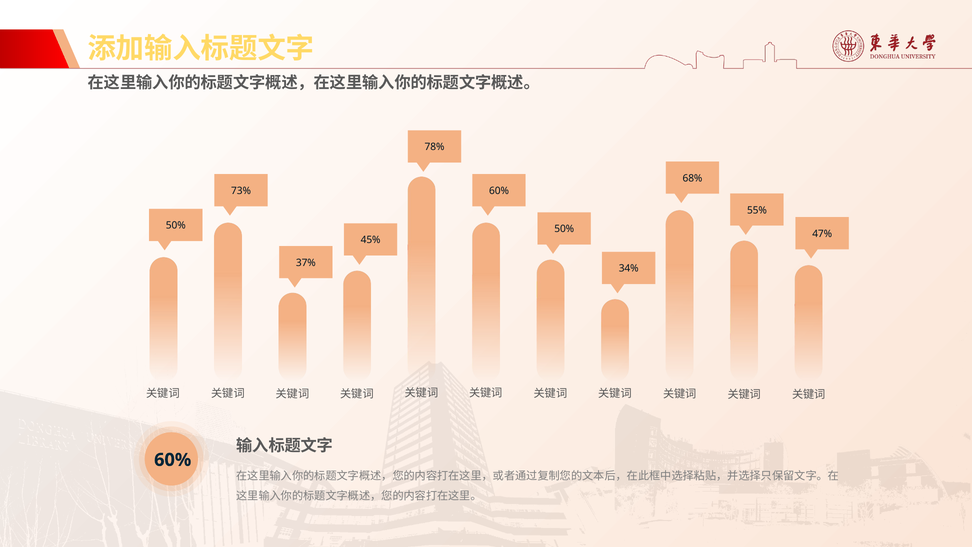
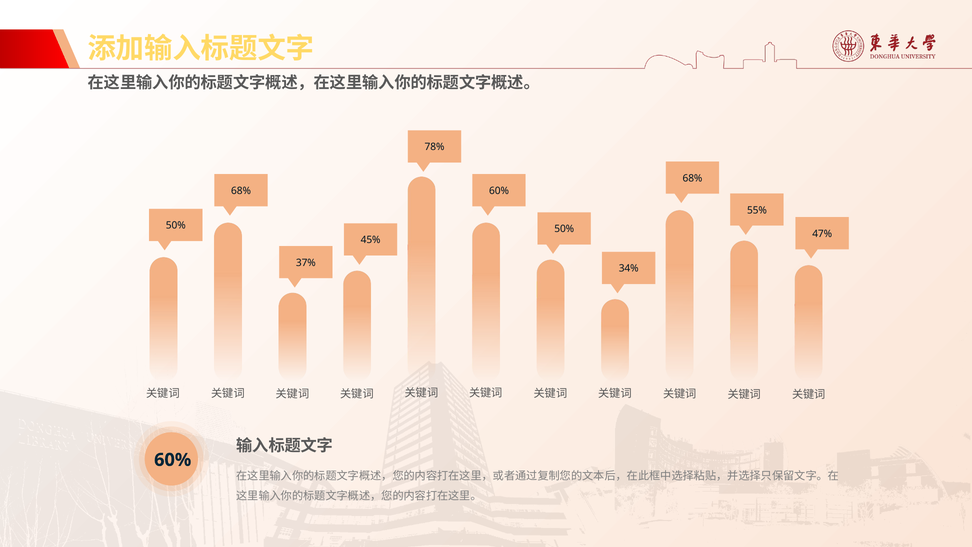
73%: 73% -> 68% (241, 191)
